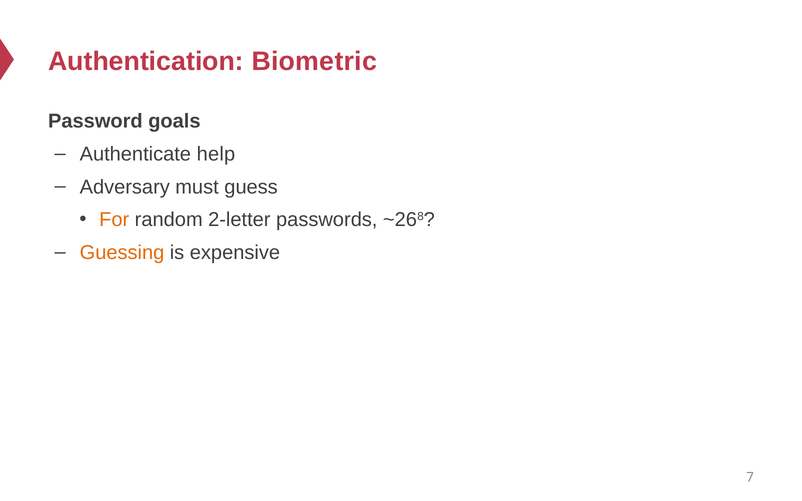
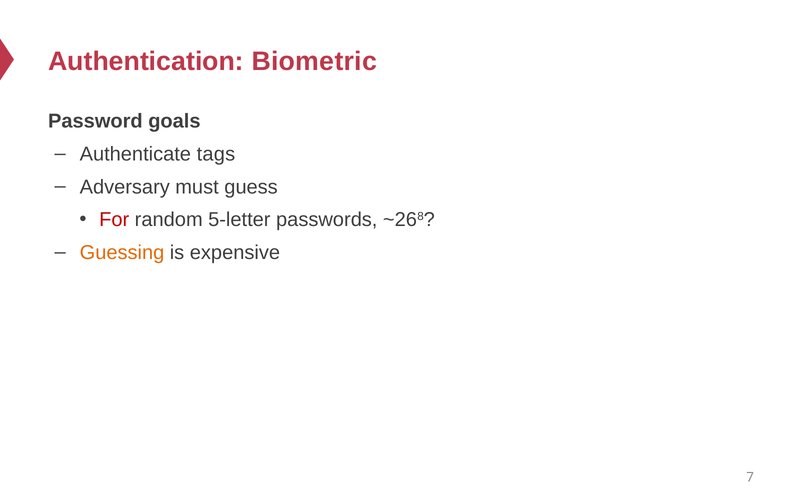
help: help -> tags (216, 154)
For colour: orange -> red (114, 220)
2-letter: 2-letter -> 5-letter (239, 220)
